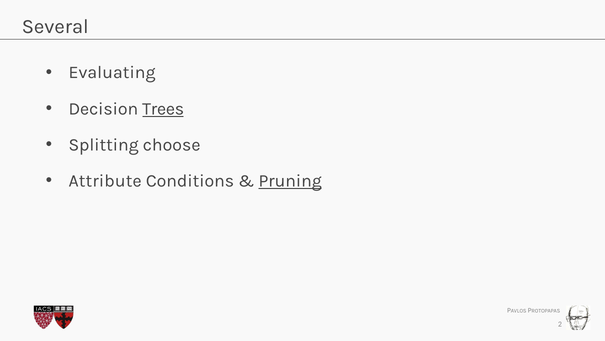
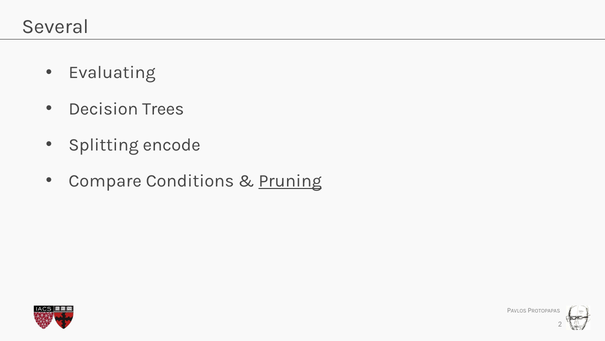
Trees underline: present -> none (163, 109)
choose: choose -> encode (172, 145)
Attribute: Attribute -> Compare (105, 181)
